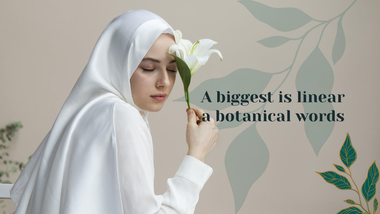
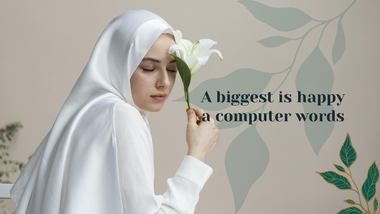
linear: linear -> happy (321, 97)
botanical: botanical -> computer (253, 116)
